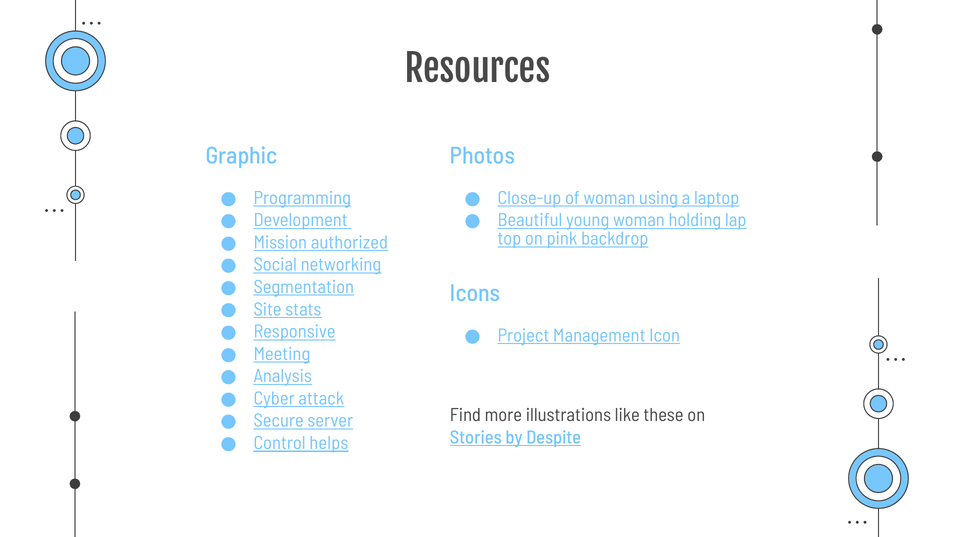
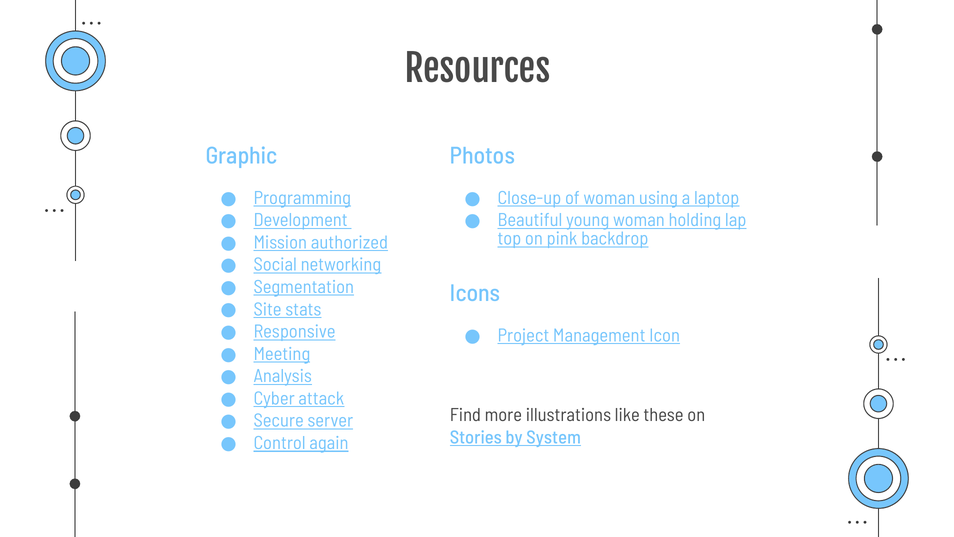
Despite: Despite -> System (554, 437)
helps: helps -> again (329, 443)
